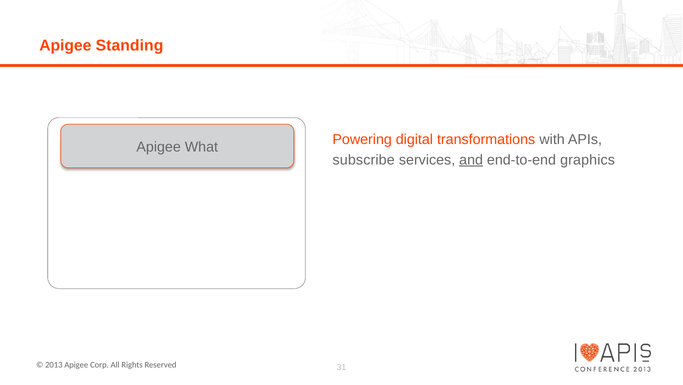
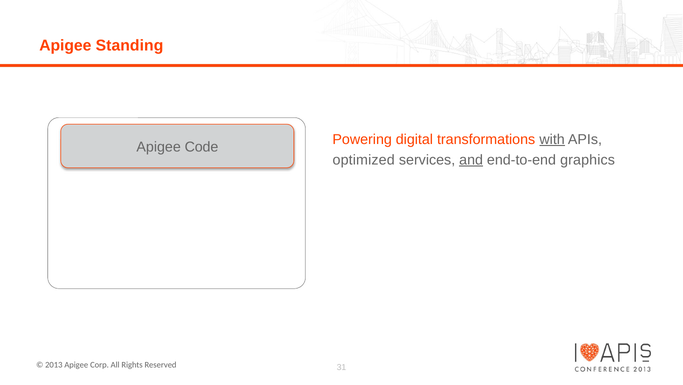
with underline: none -> present (552, 139)
What: What -> Code (201, 147)
subscribe: subscribe -> optimized (364, 160)
